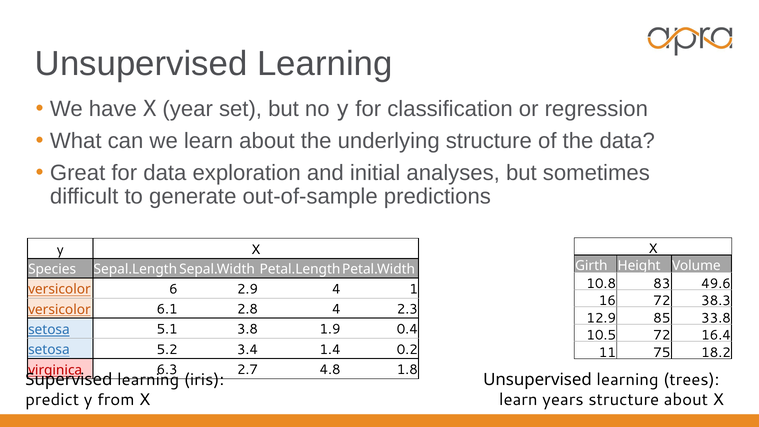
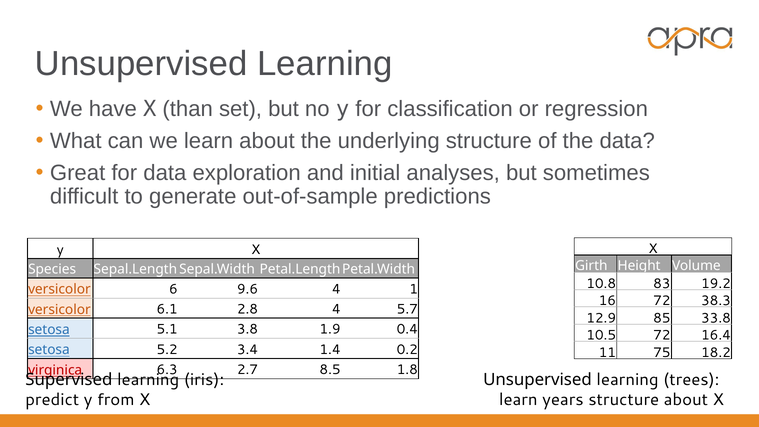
year: year -> than (188, 109)
49.6: 49.6 -> 19.2 (716, 283)
2.9: 2.9 -> 9.6 (248, 289)
2.3: 2.3 -> 5.7 (407, 309)
4.8: 4.8 -> 8.5 (330, 370)
